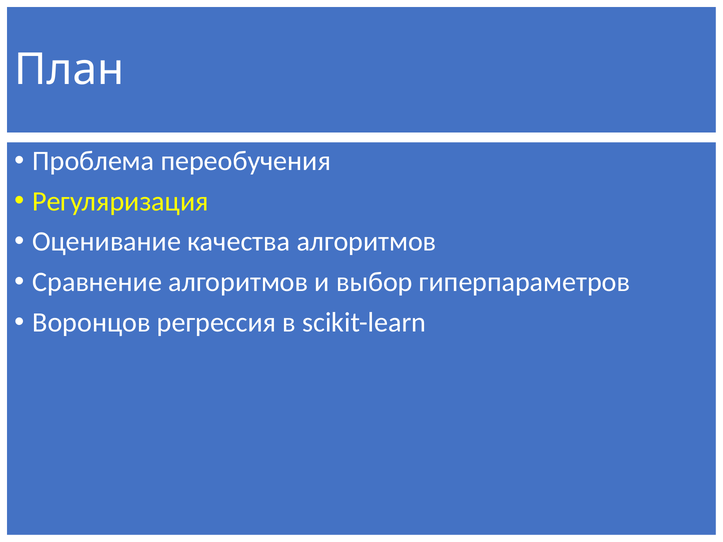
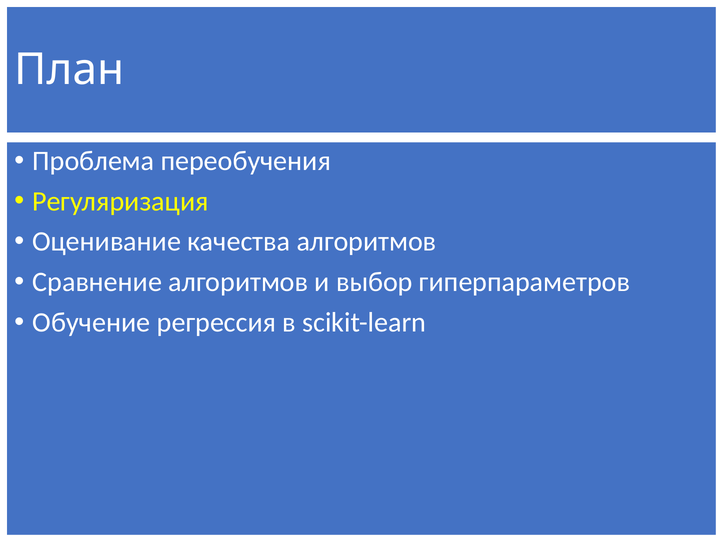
Воронцов: Воронцов -> Обучение (91, 323)
